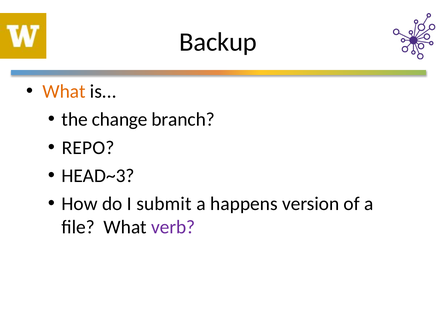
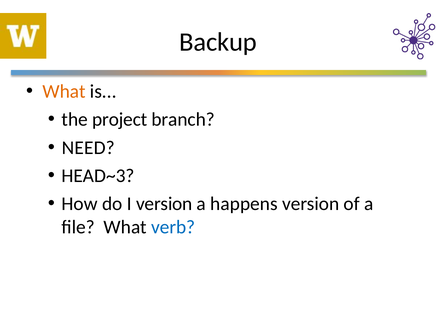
change: change -> project (120, 120)
REPO: REPO -> NEED (88, 148)
I submit: submit -> version (164, 204)
verb colour: purple -> blue (173, 227)
